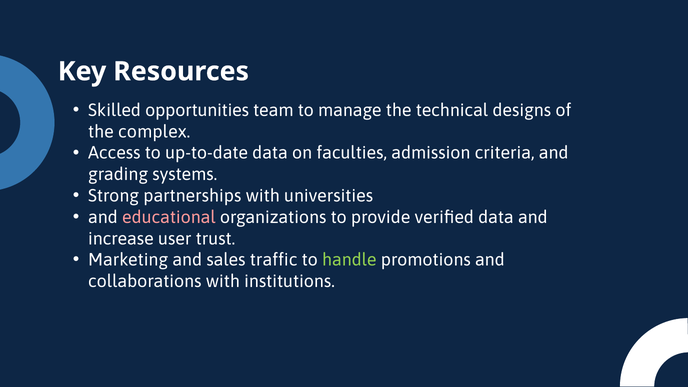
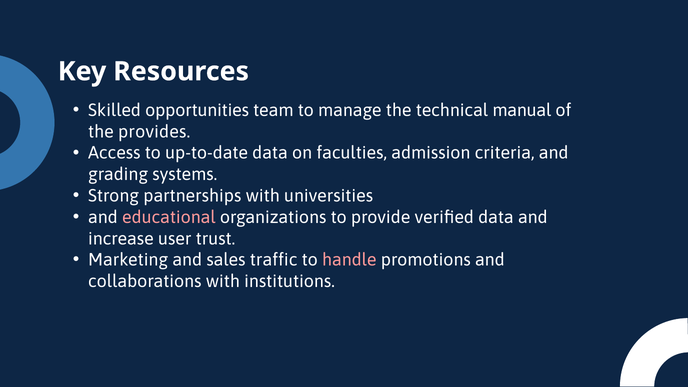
designs: designs -> manual (522, 110)
complex: complex -> provides (154, 132)
handle colour: light green -> pink (349, 260)
